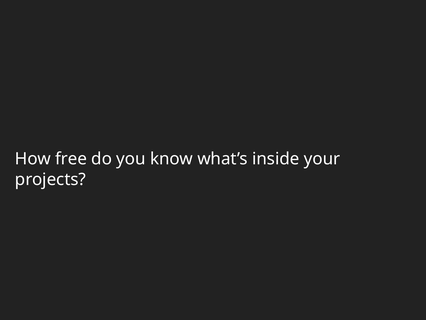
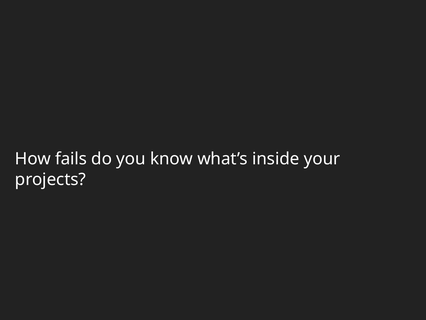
free: free -> fails (71, 159)
